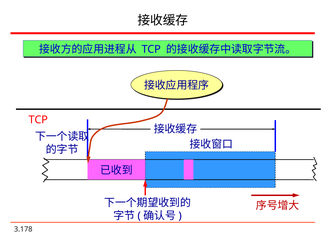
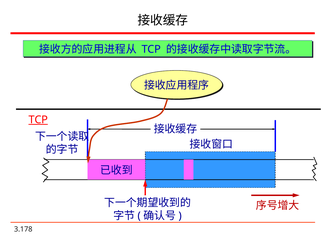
TCP underline: none -> present (38, 120)
